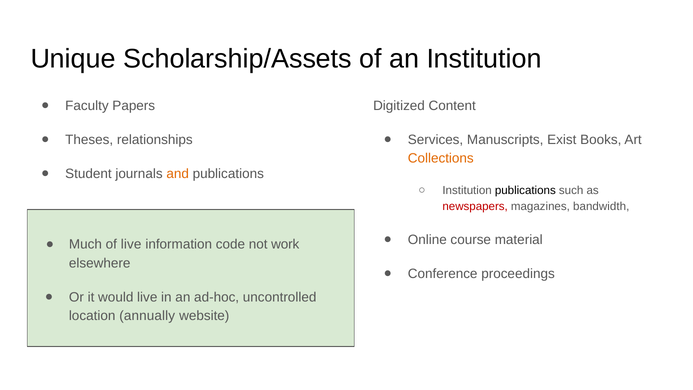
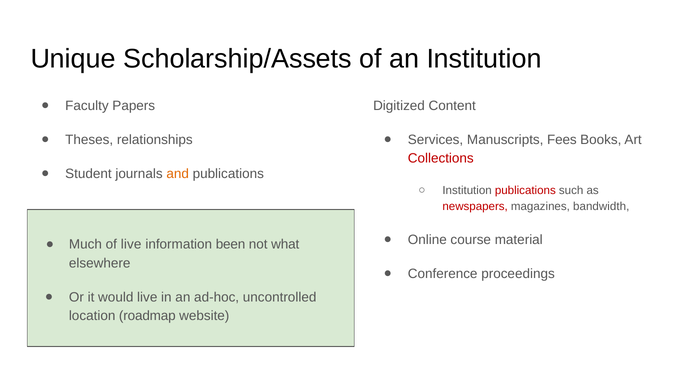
Exist: Exist -> Fees (562, 140)
Collections colour: orange -> red (441, 158)
publications colour: black -> red (525, 191)
code: code -> been (231, 244)
work: work -> what (285, 244)
annually: annually -> roadmap (147, 316)
